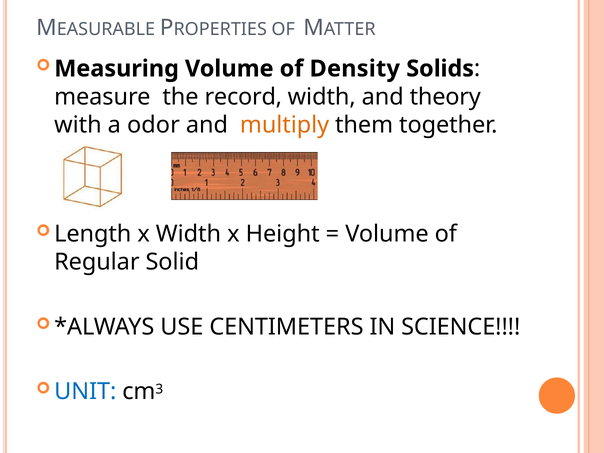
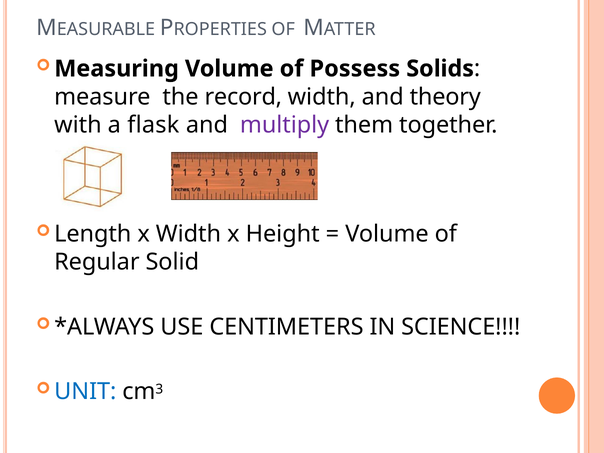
Density: Density -> Possess (355, 69)
odor: odor -> flask (153, 125)
multiply colour: orange -> purple (285, 125)
